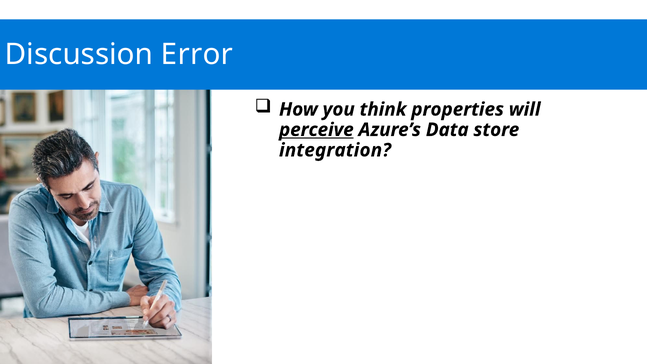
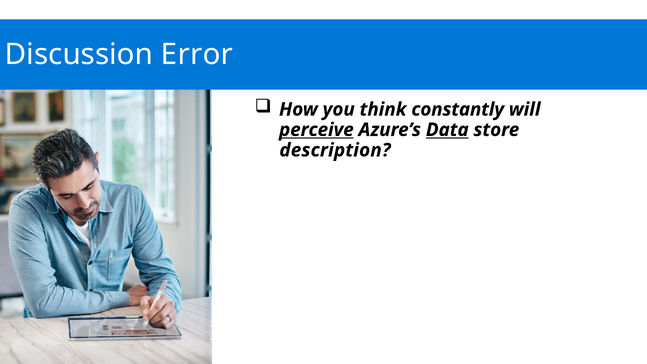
properties: properties -> constantly (458, 109)
Data underline: none -> present (447, 130)
integration: integration -> description (335, 150)
